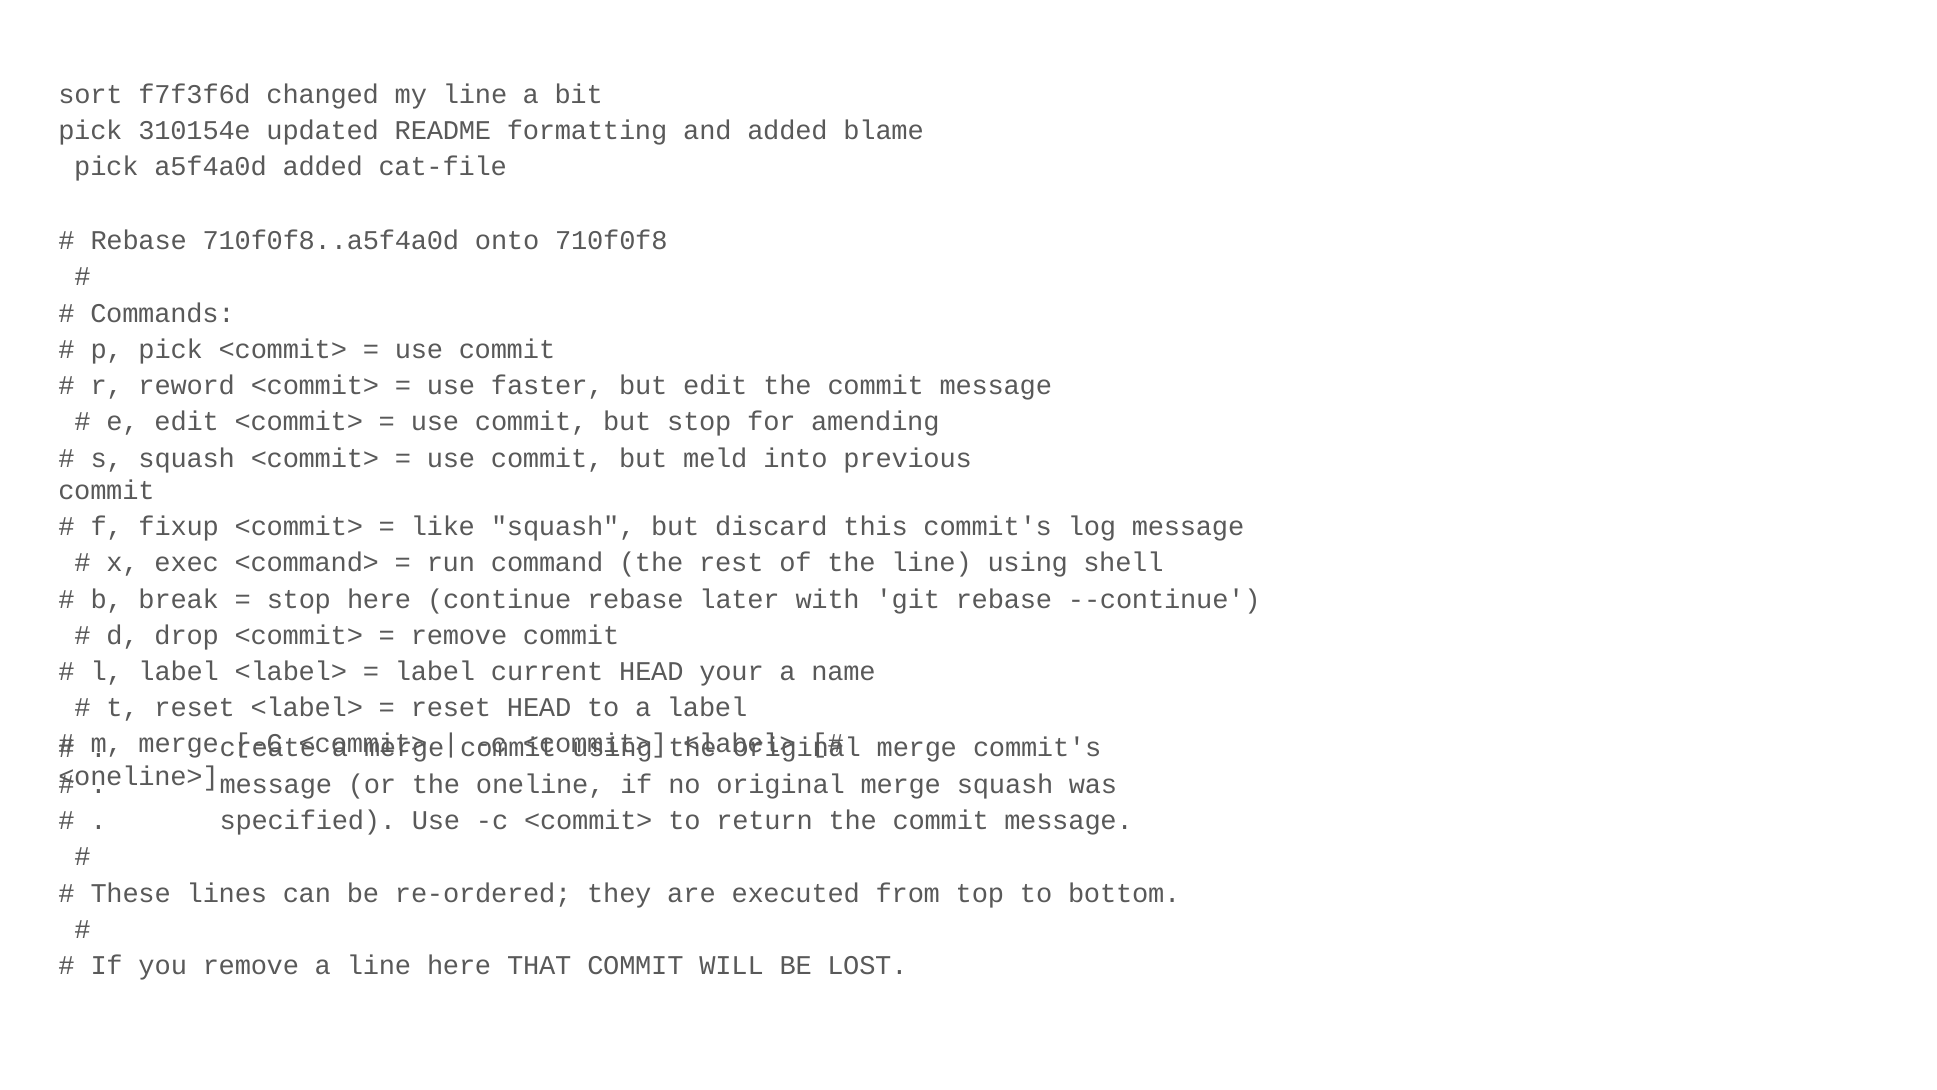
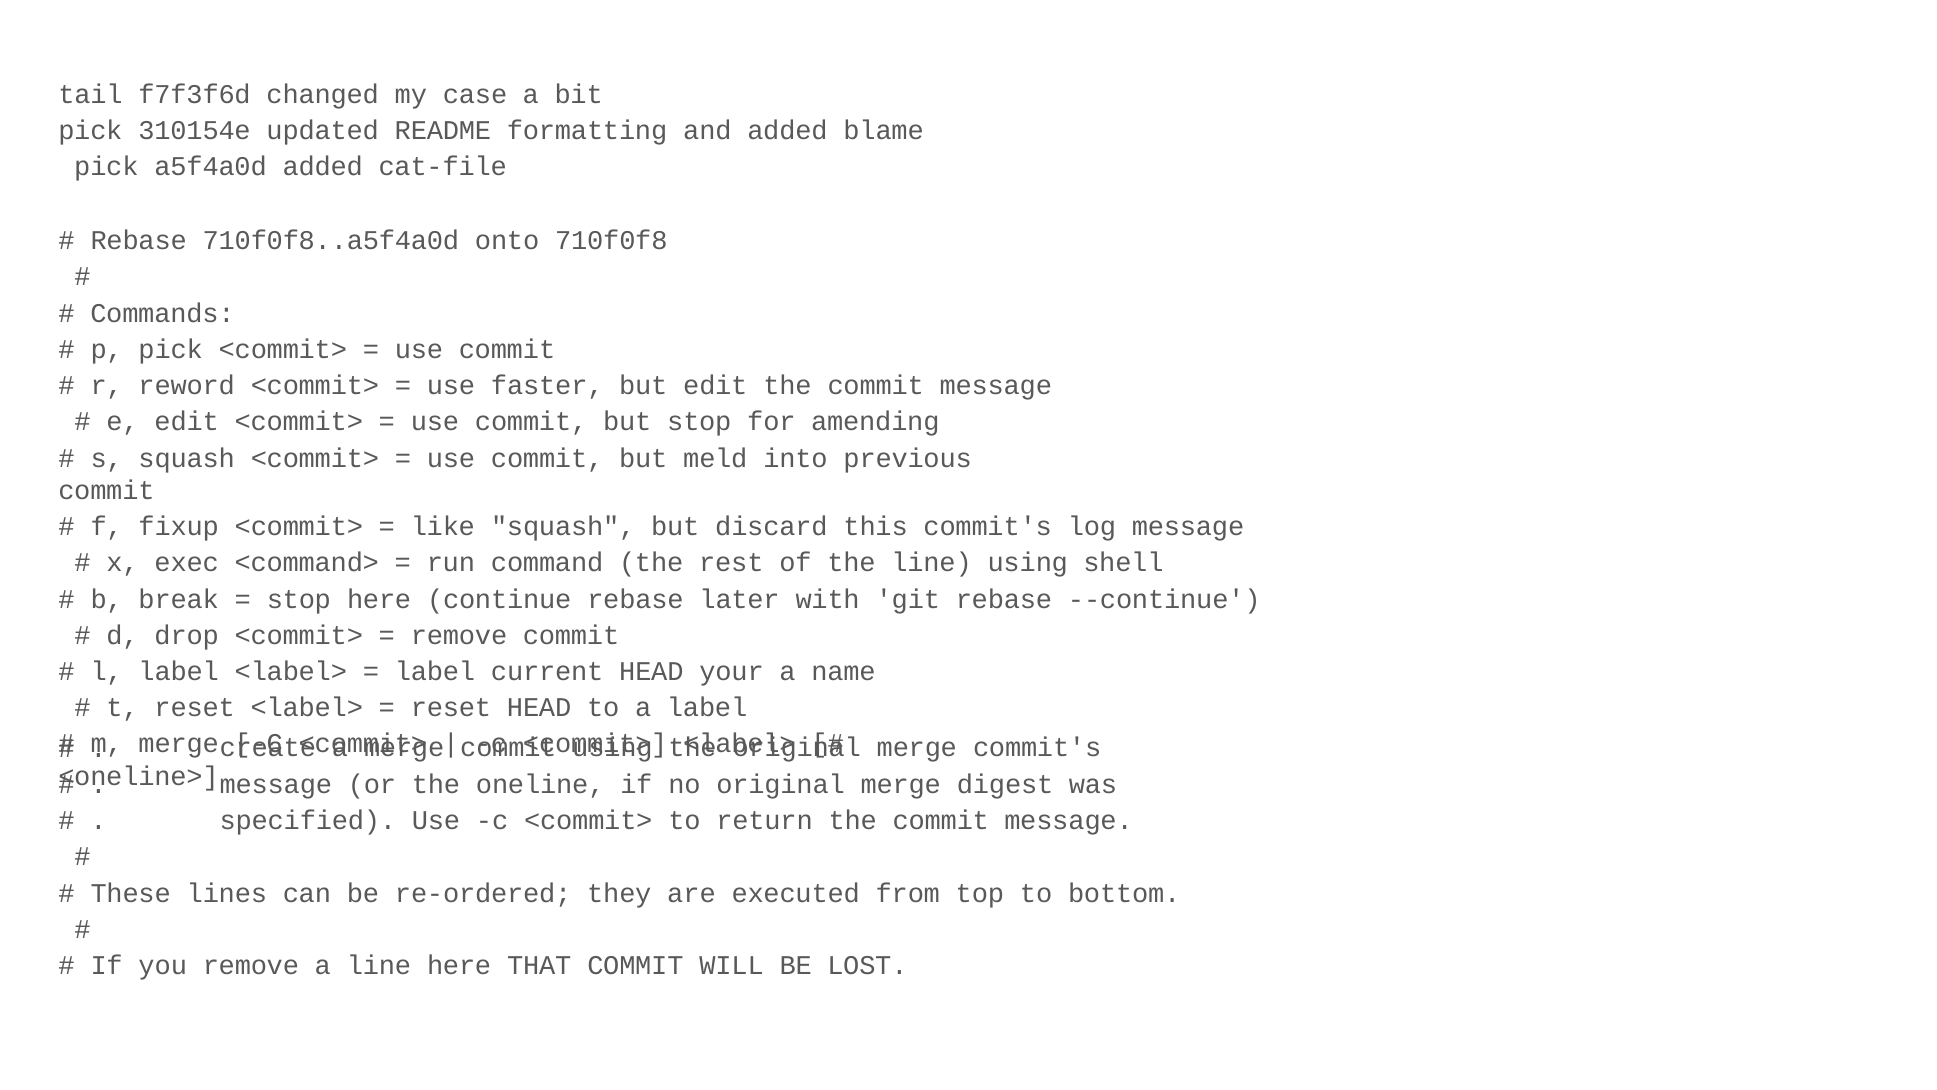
sort: sort -> tail (90, 94)
my line: line -> case (475, 94)
merge squash: squash -> digest (1005, 784)
